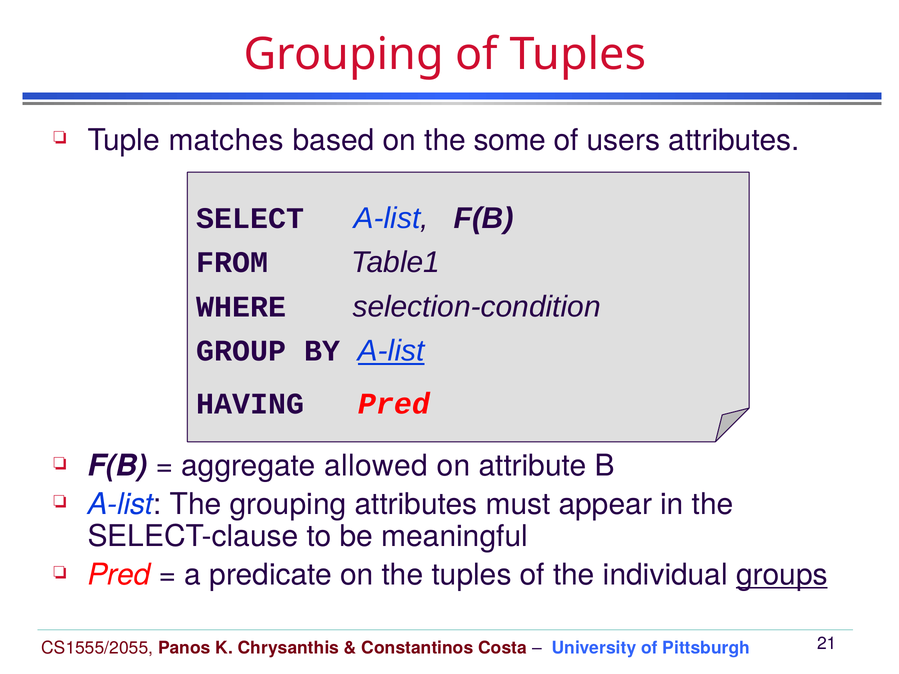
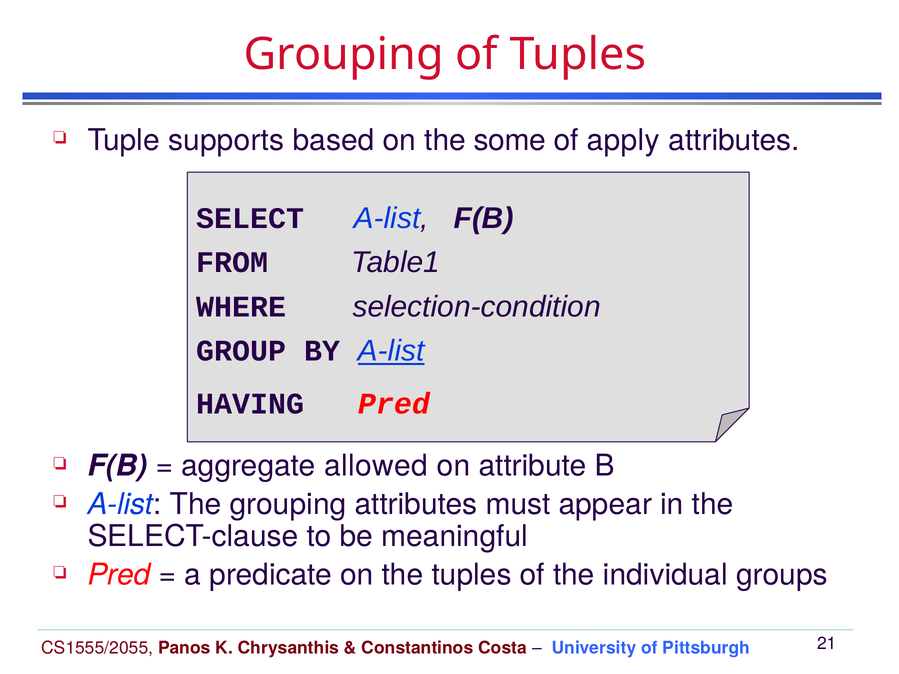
matches: matches -> supports (226, 140)
users: users -> apply (623, 140)
groups underline: present -> none (782, 575)
